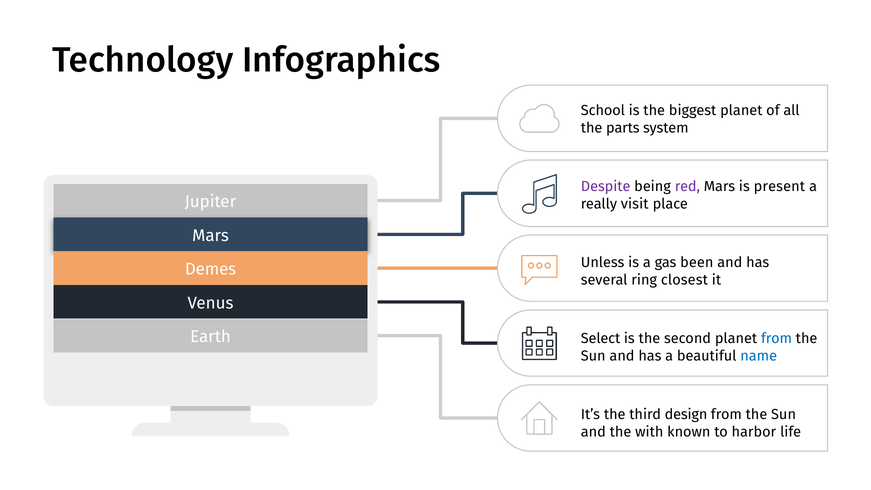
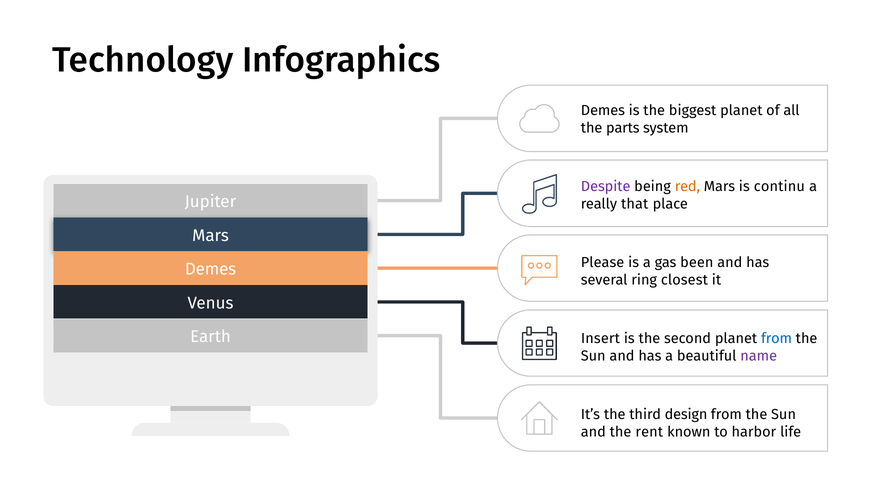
School: School -> Demes (603, 111)
red colour: purple -> orange (687, 187)
present: present -> continu (779, 187)
visit: visit -> that (635, 204)
Unless: Unless -> Please (603, 263)
Select: Select -> Insert (600, 339)
name colour: blue -> purple (759, 356)
with: with -> rent (649, 432)
